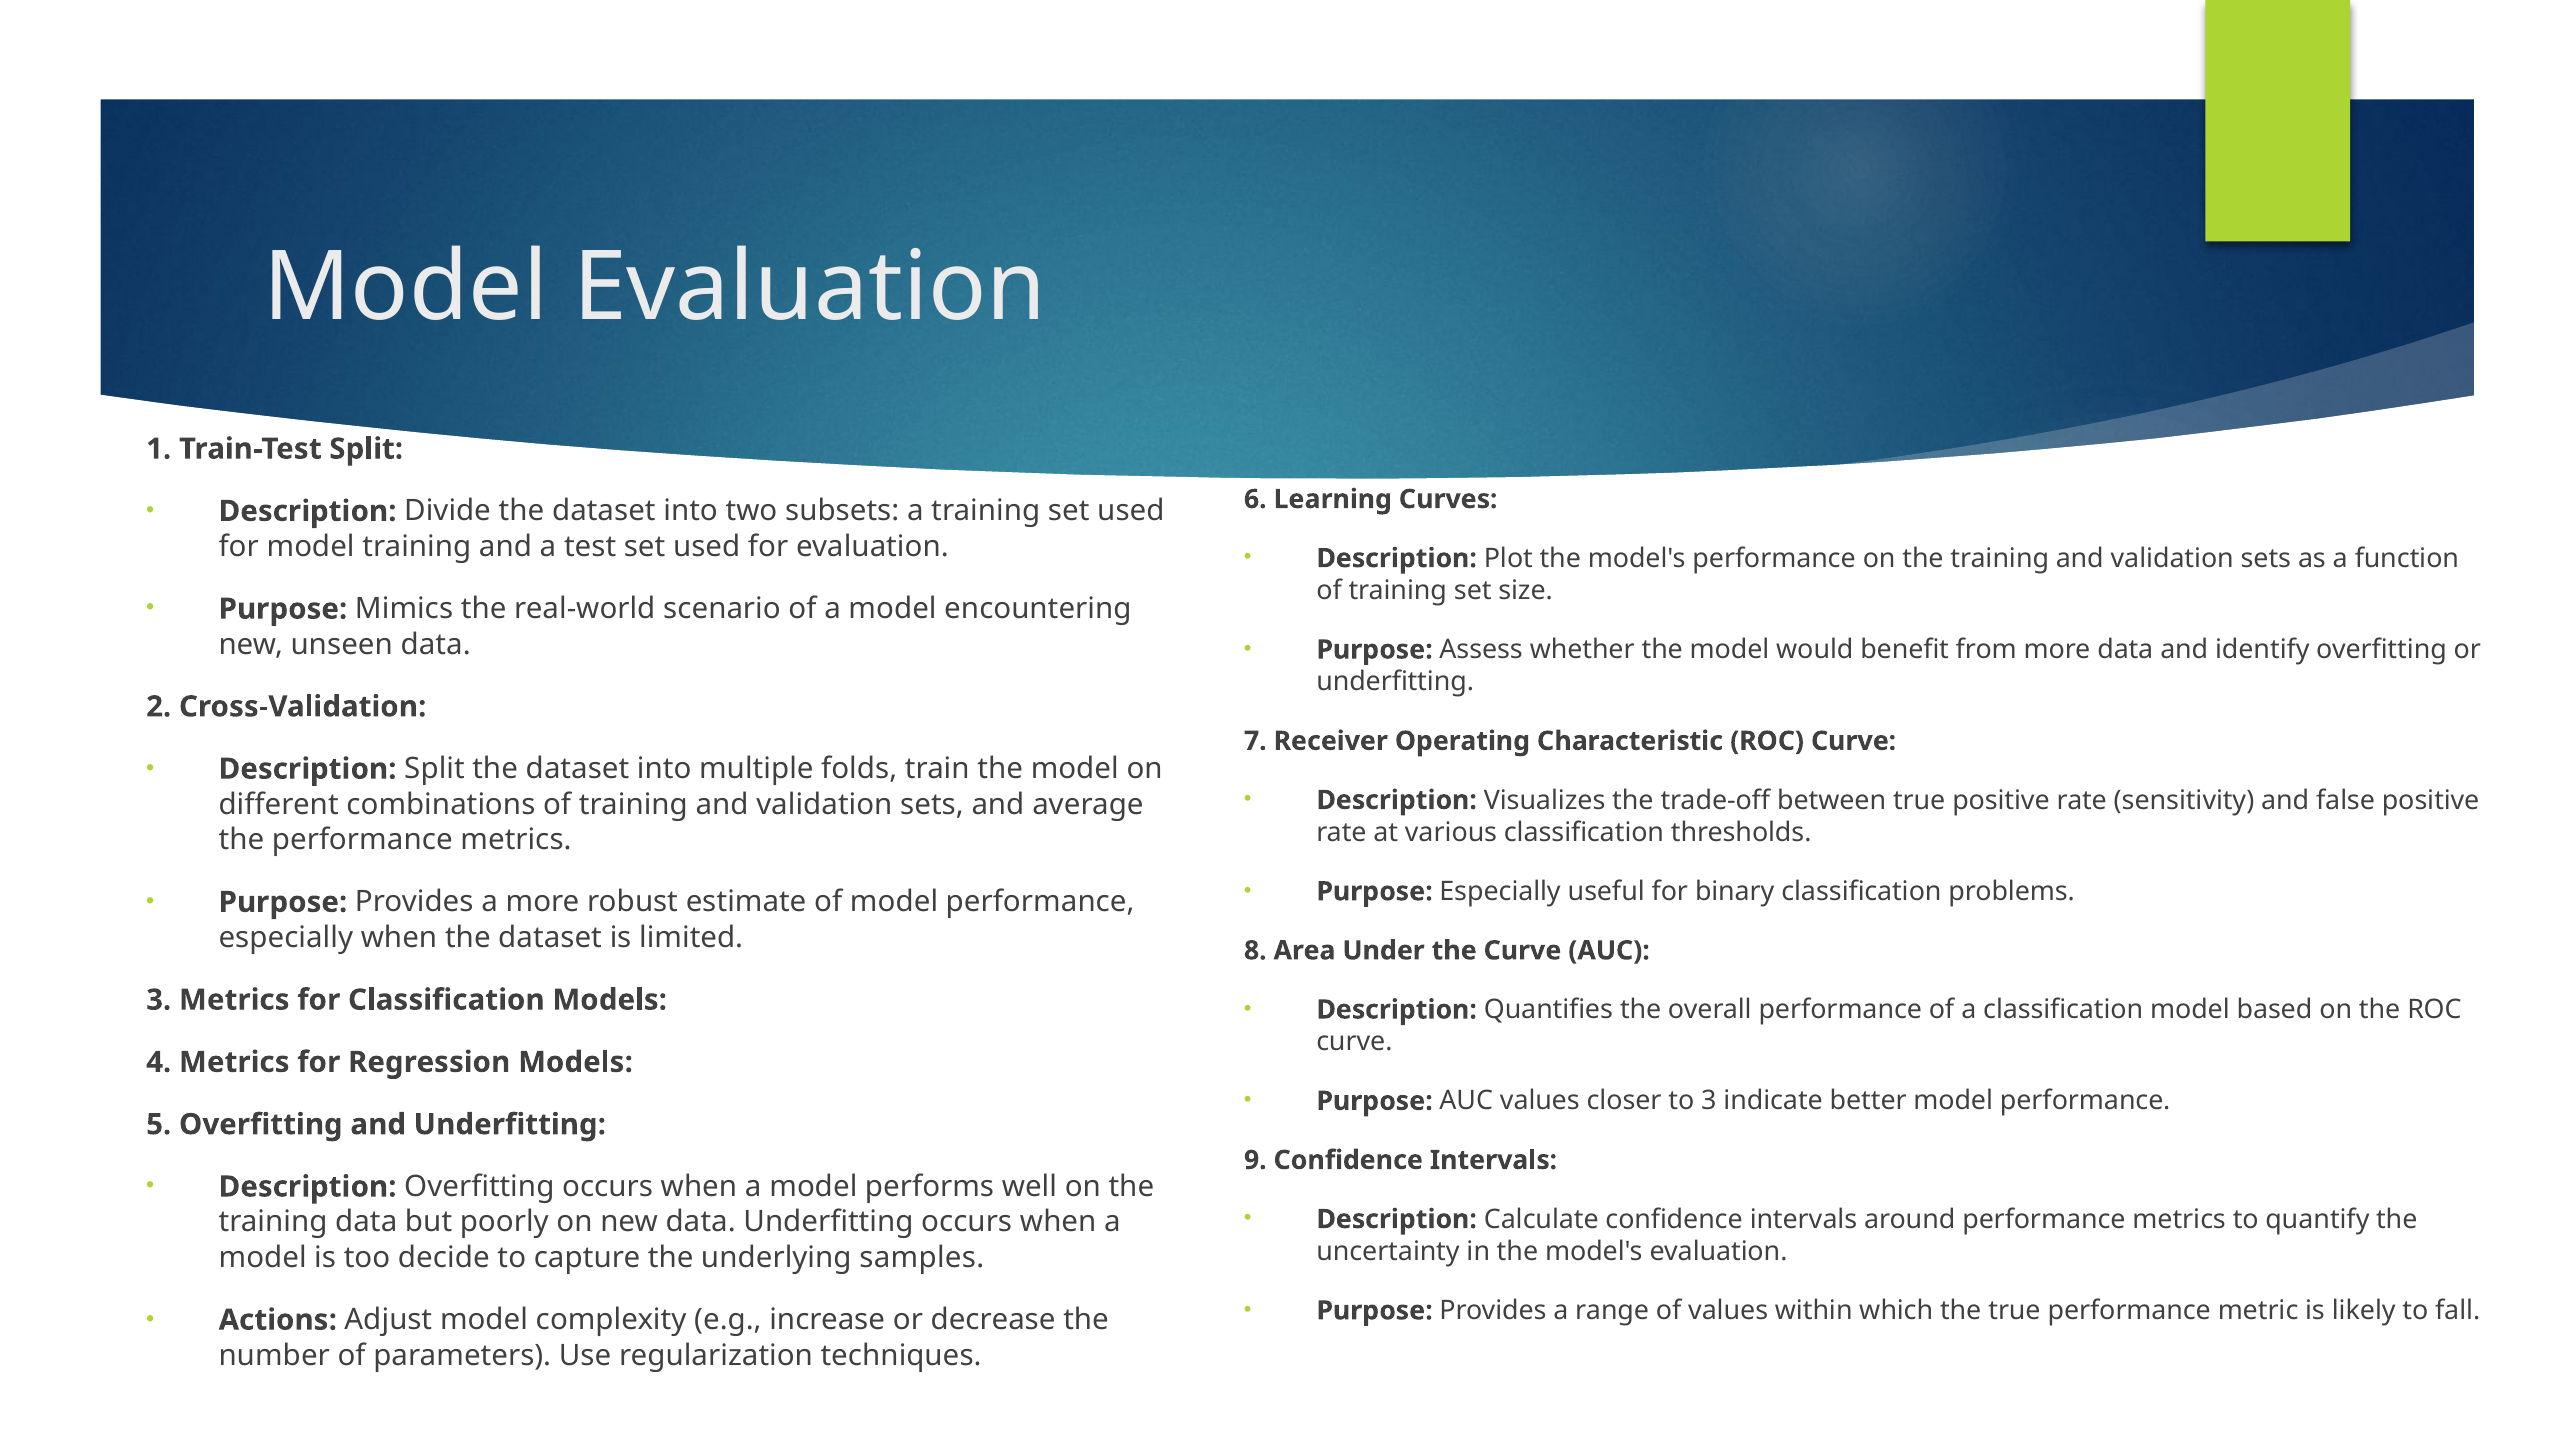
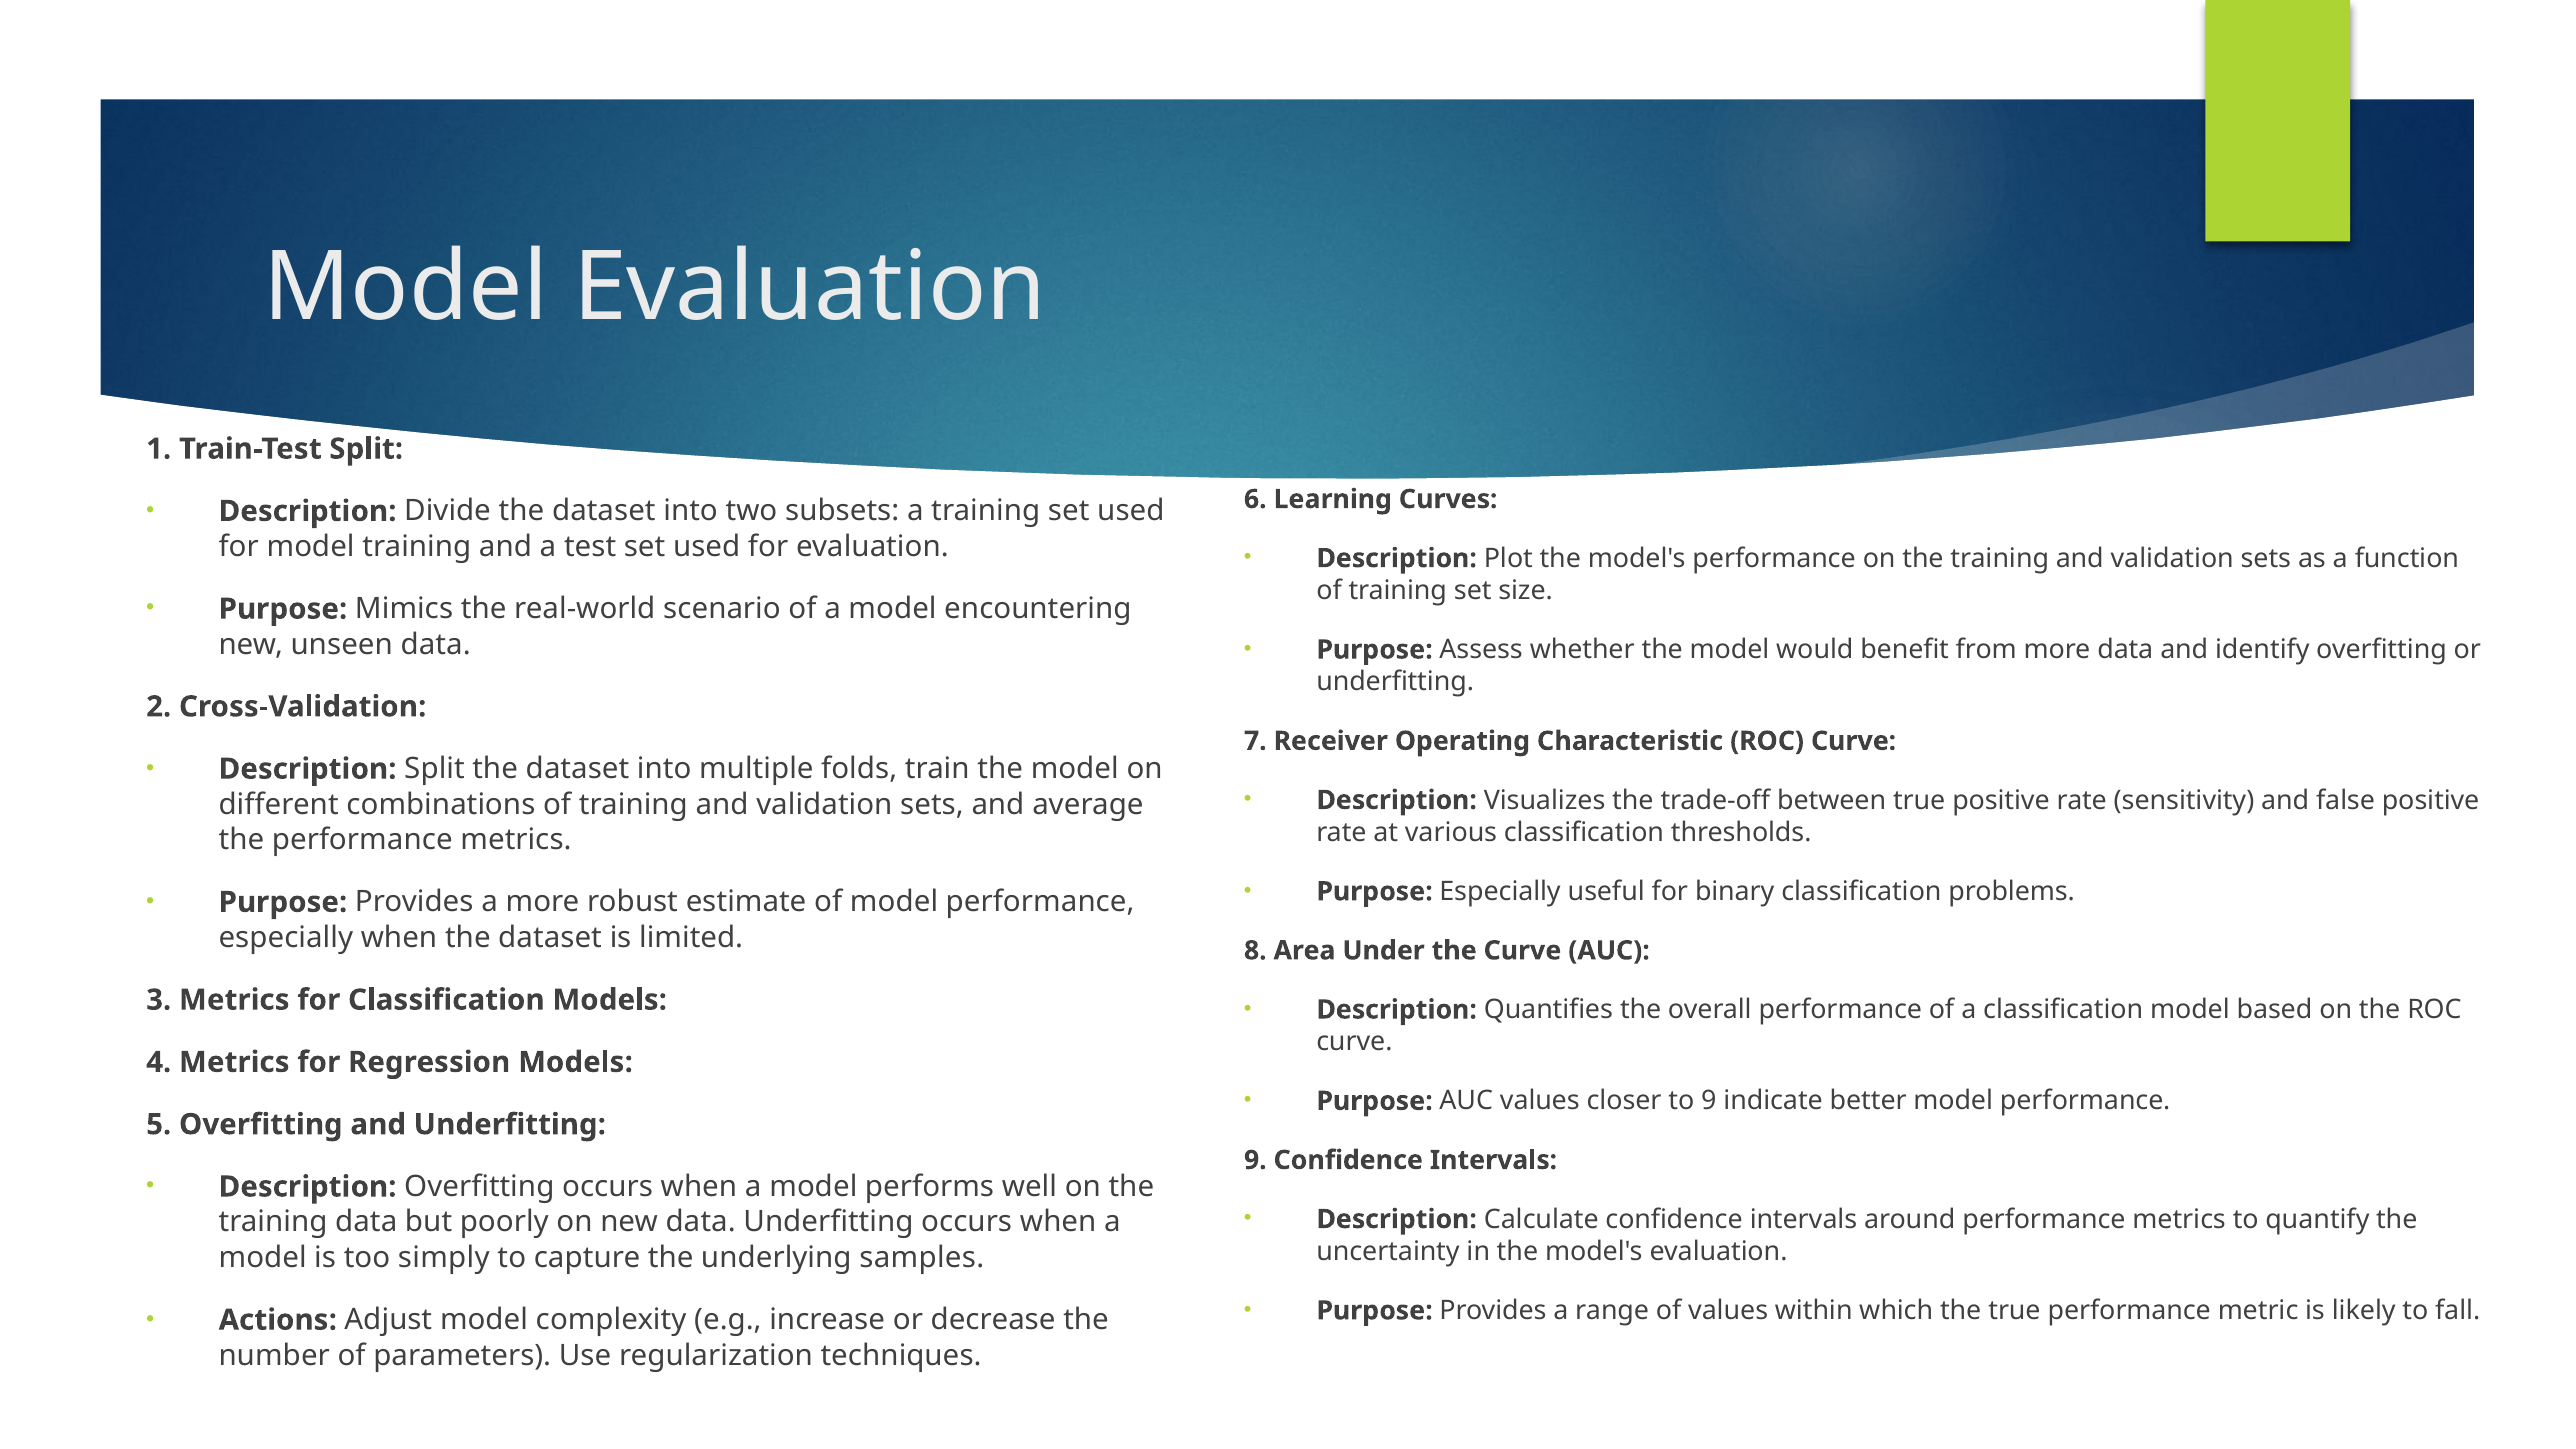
to 3: 3 -> 9 (1709, 1101)
decide: decide -> simply (444, 1258)
